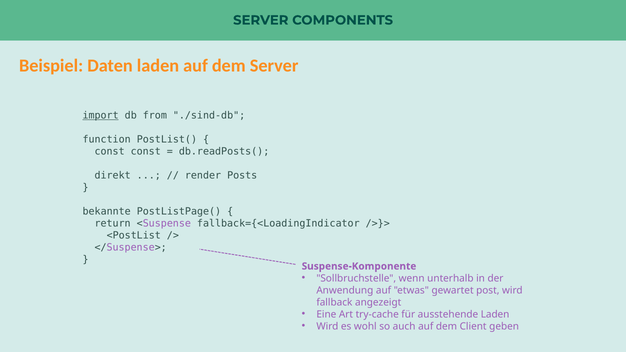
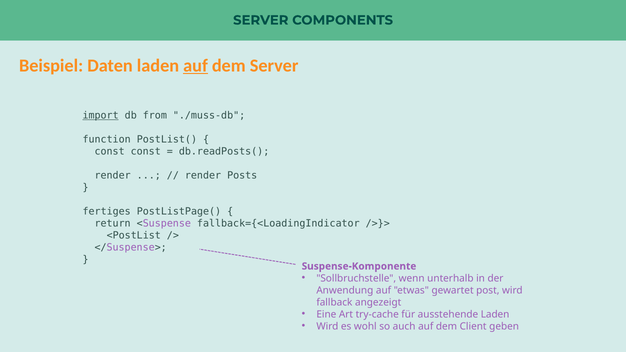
auf underline: none -> present (195, 66)
./sind-db: ./sind-db -> ./muss-db (209, 115)
direkt: direkt -> render (113, 175)
bekannte: bekannte -> fertiges (107, 211)
